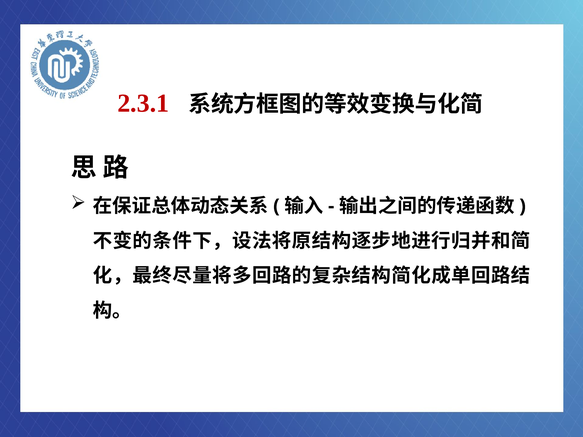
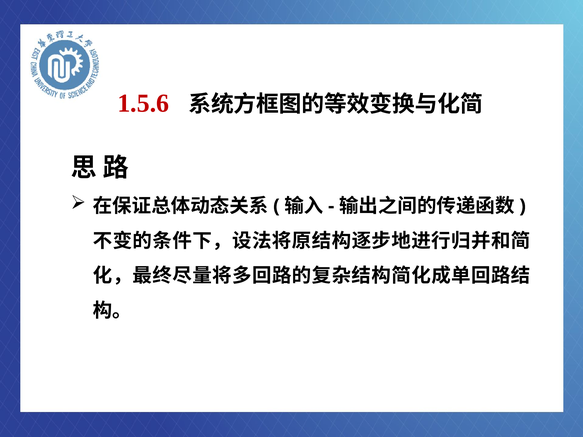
2.3.1: 2.3.1 -> 1.5.6 (143, 103)
